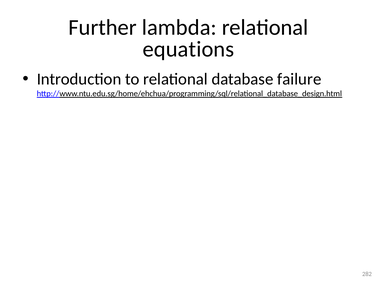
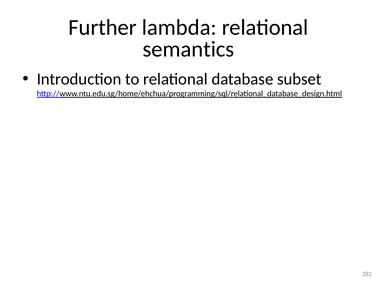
equations: equations -> semantics (188, 49)
failure: failure -> subset (299, 79)
